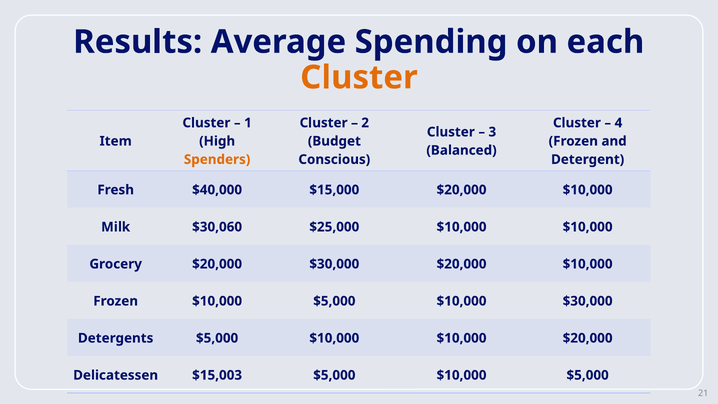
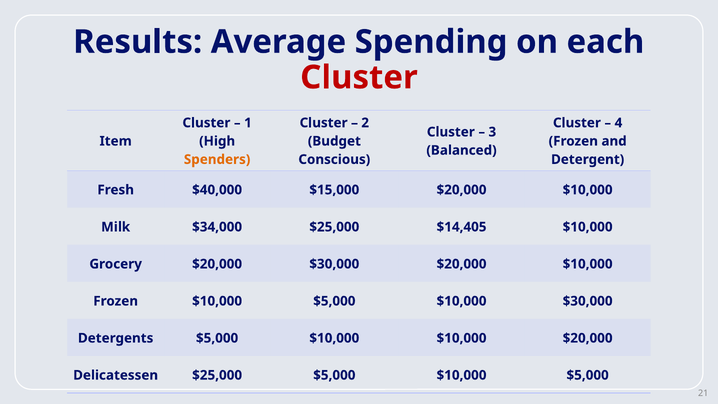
Cluster colour: orange -> red (359, 77)
$30,060: $30,060 -> $34,000 (217, 227)
$25,000 $10,000: $10,000 -> $14,405 (462, 227)
Delicatessen $15,003: $15,003 -> $25,000 (217, 375)
